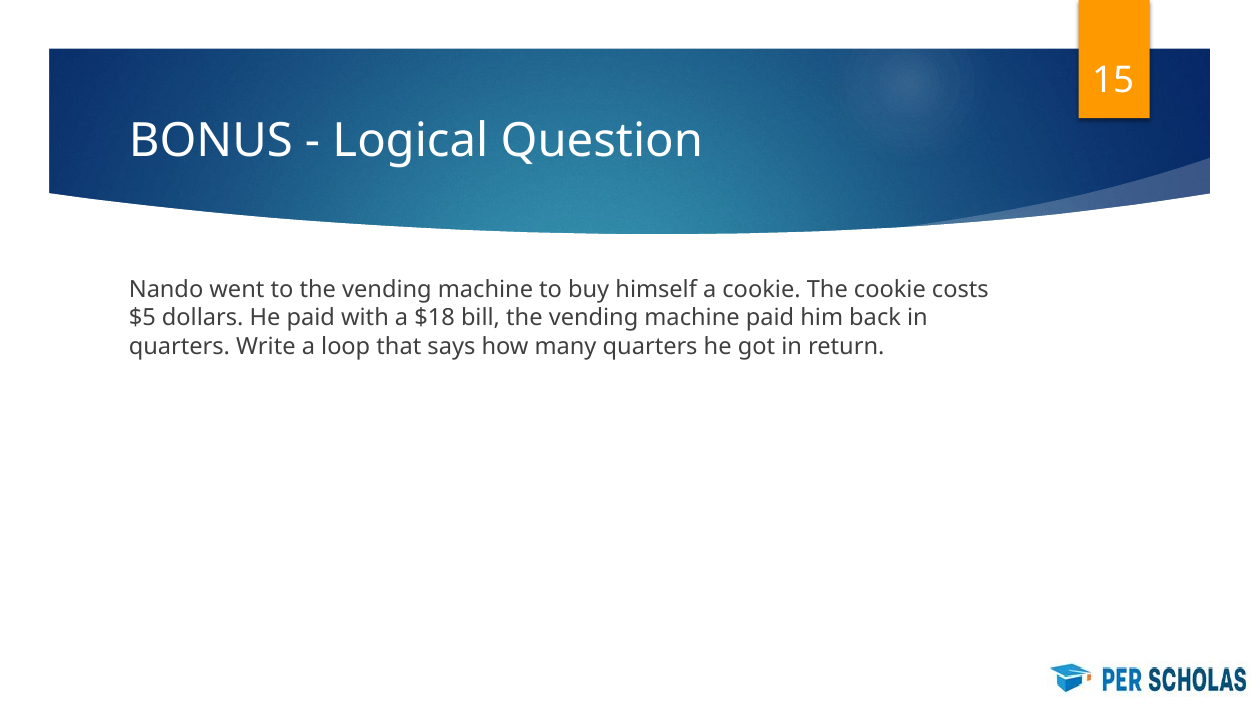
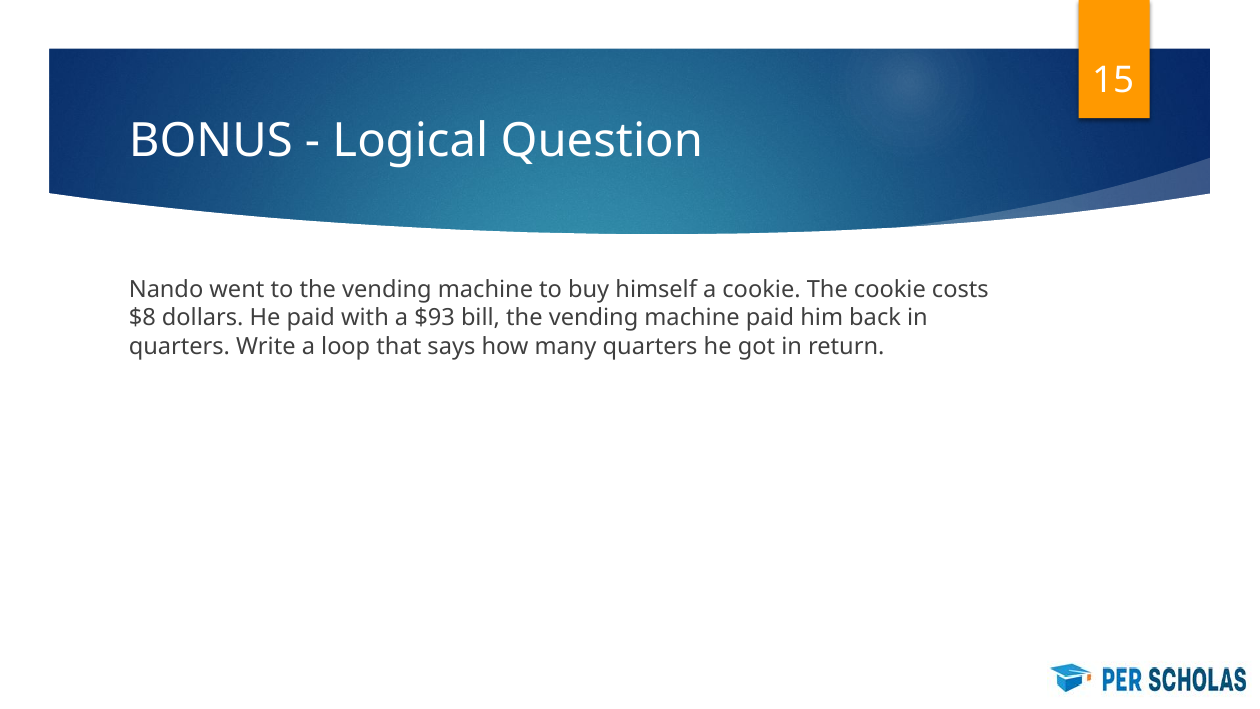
$5: $5 -> $8 (142, 318)
$18: $18 -> $93 (435, 318)
